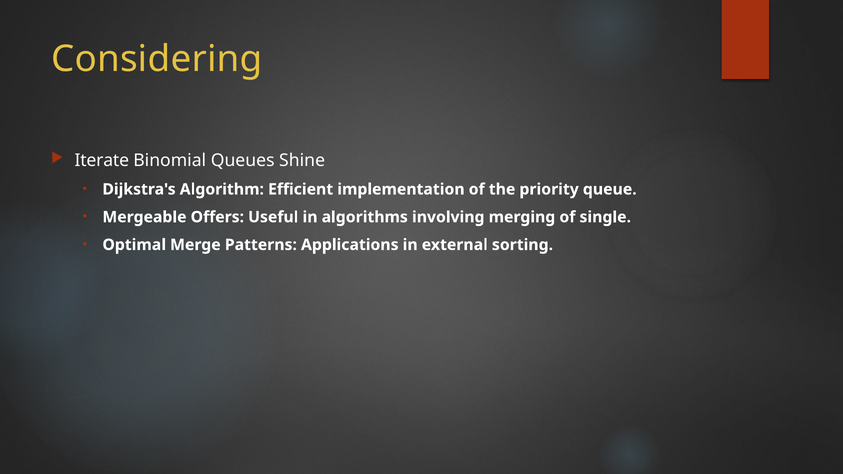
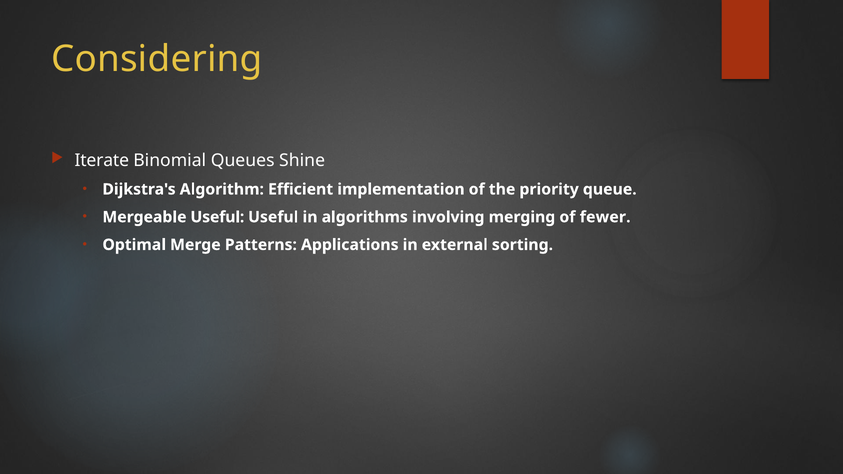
Mergeable Offers: Offers -> Useful (217, 217)
single: single -> fewer (605, 217)
